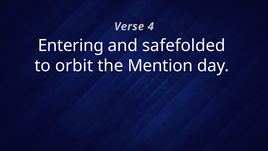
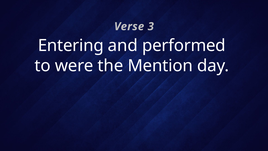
4: 4 -> 3 (151, 26)
safefolded: safefolded -> performed (184, 46)
orbit: orbit -> were (74, 66)
